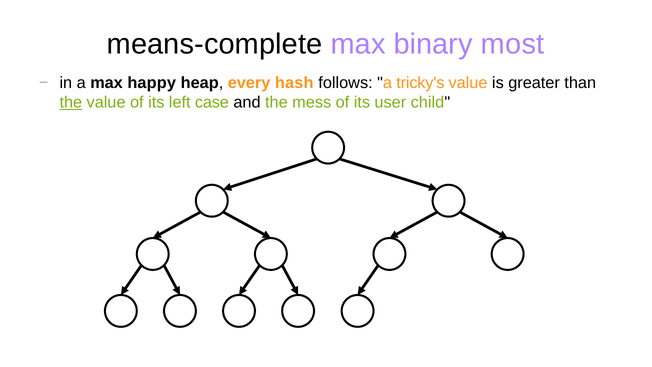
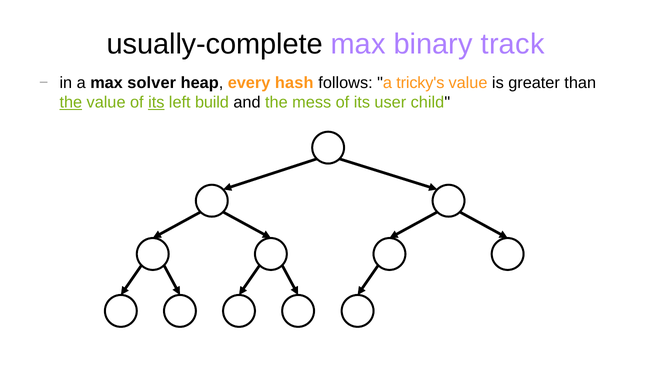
means-complete: means-complete -> usually-complete (215, 44)
most: most -> track (513, 44)
happy: happy -> solver (152, 83)
its underline: none -> present (156, 102)
case: case -> build (212, 102)
